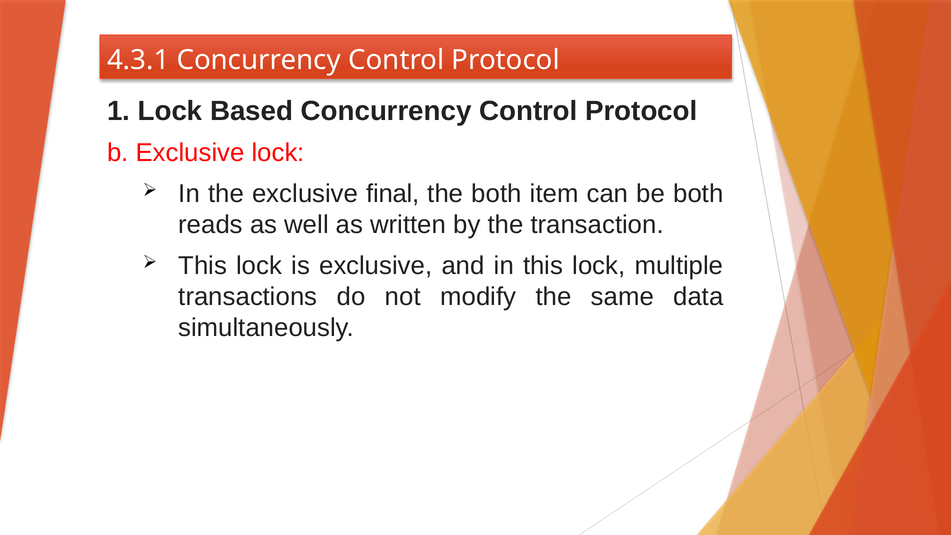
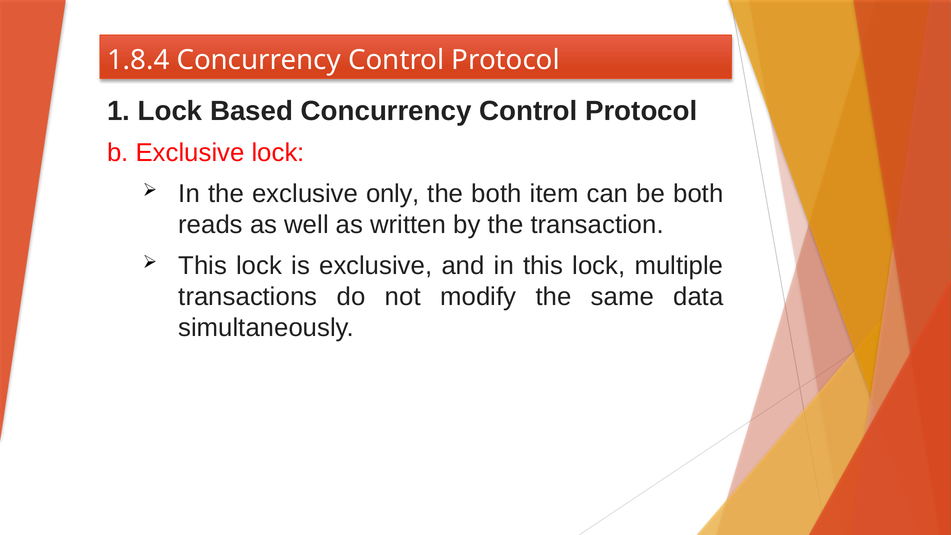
4.3.1: 4.3.1 -> 1.8.4 (138, 60)
final: final -> only (393, 194)
